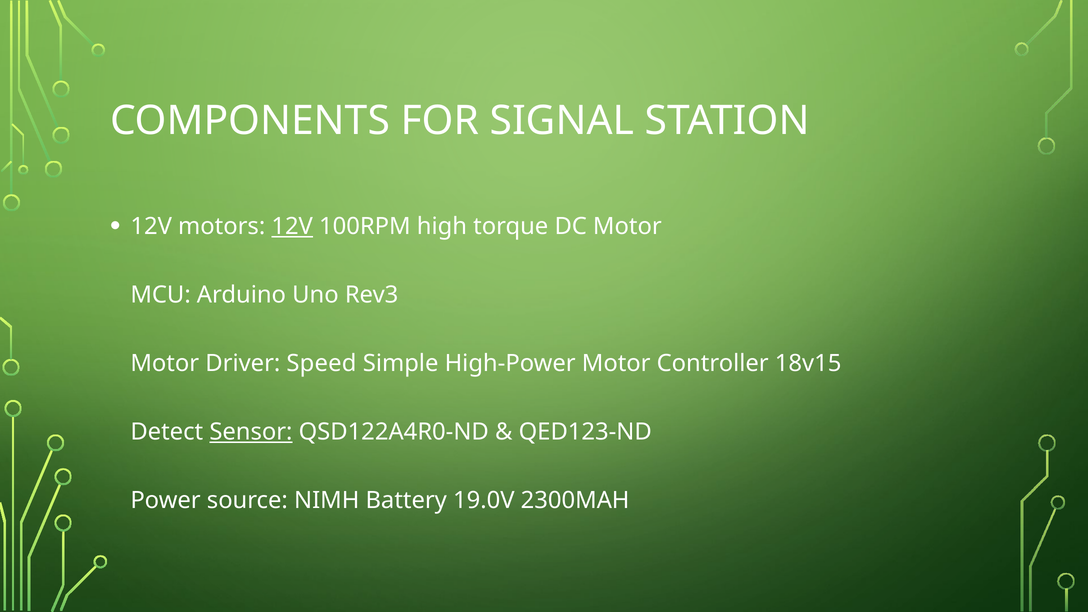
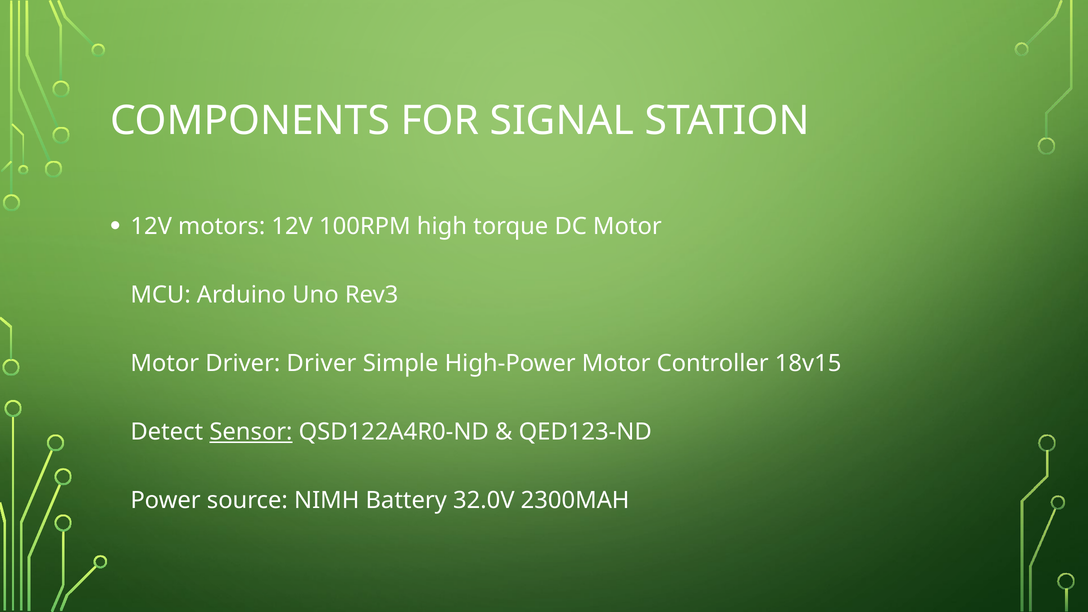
12V underline: present -> none (292, 226)
Driver Speed: Speed -> Driver (321, 363)
19.0V: 19.0V -> 32.0V (484, 500)
